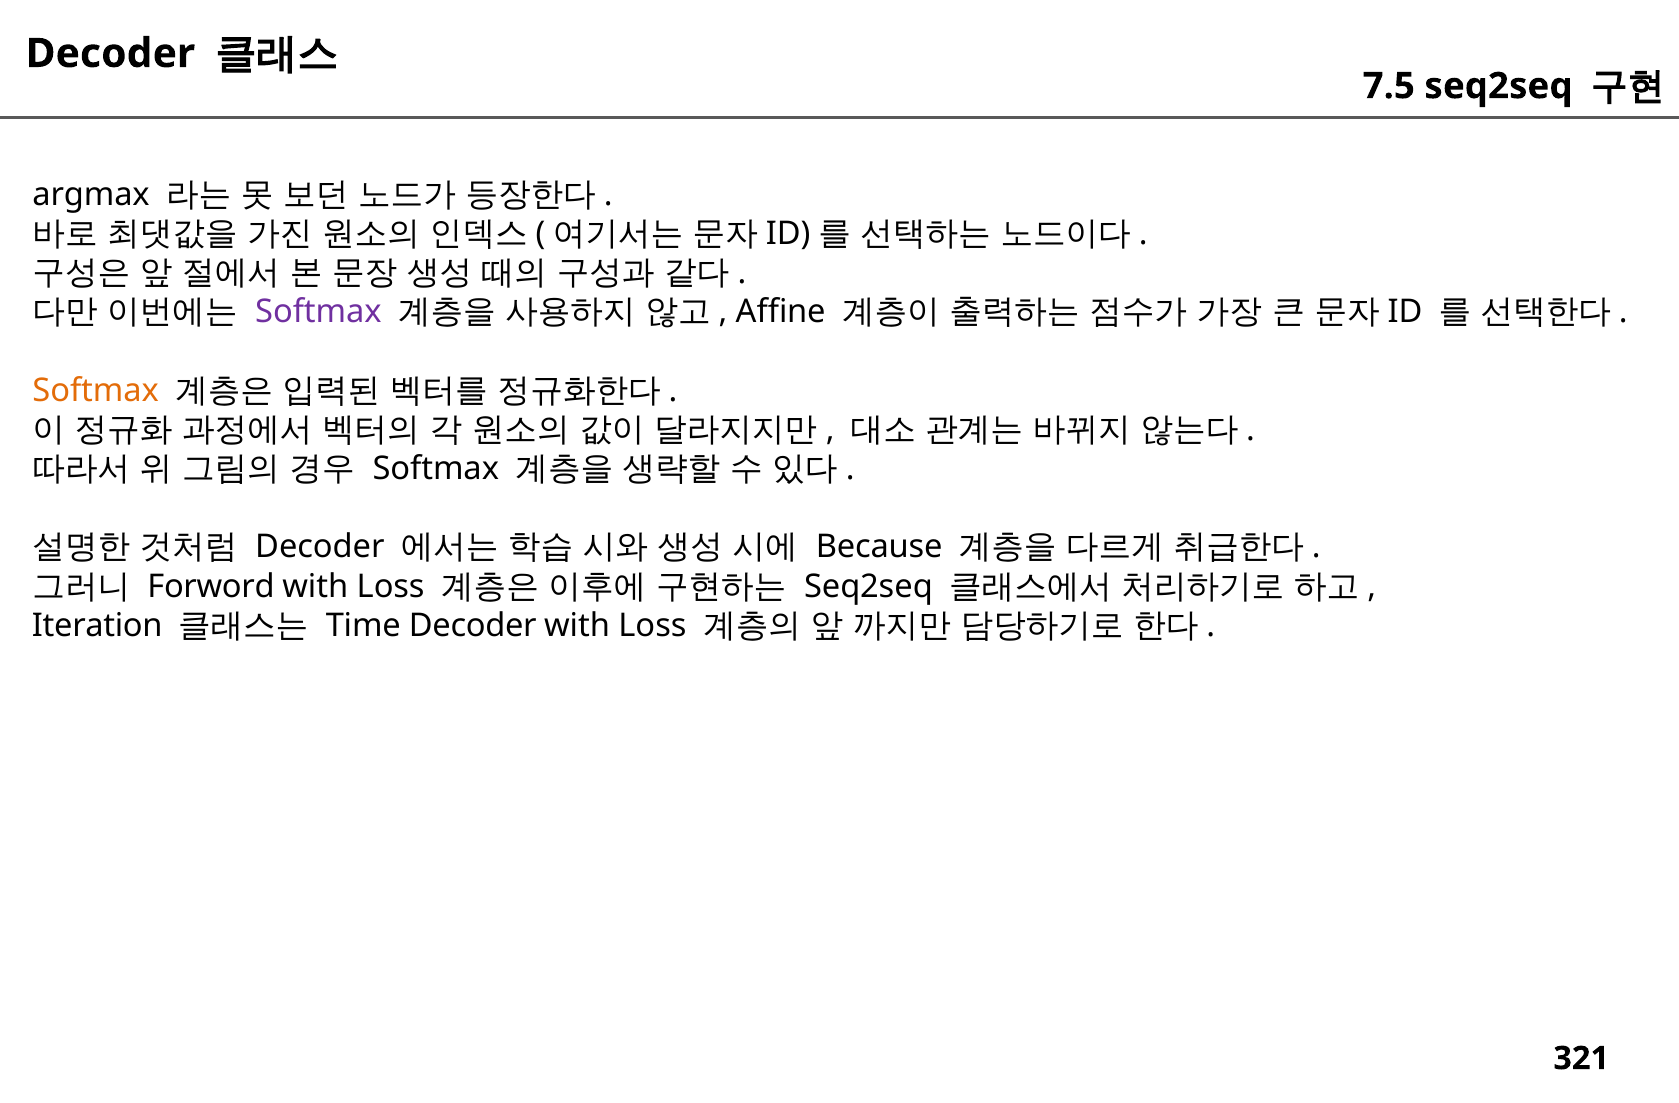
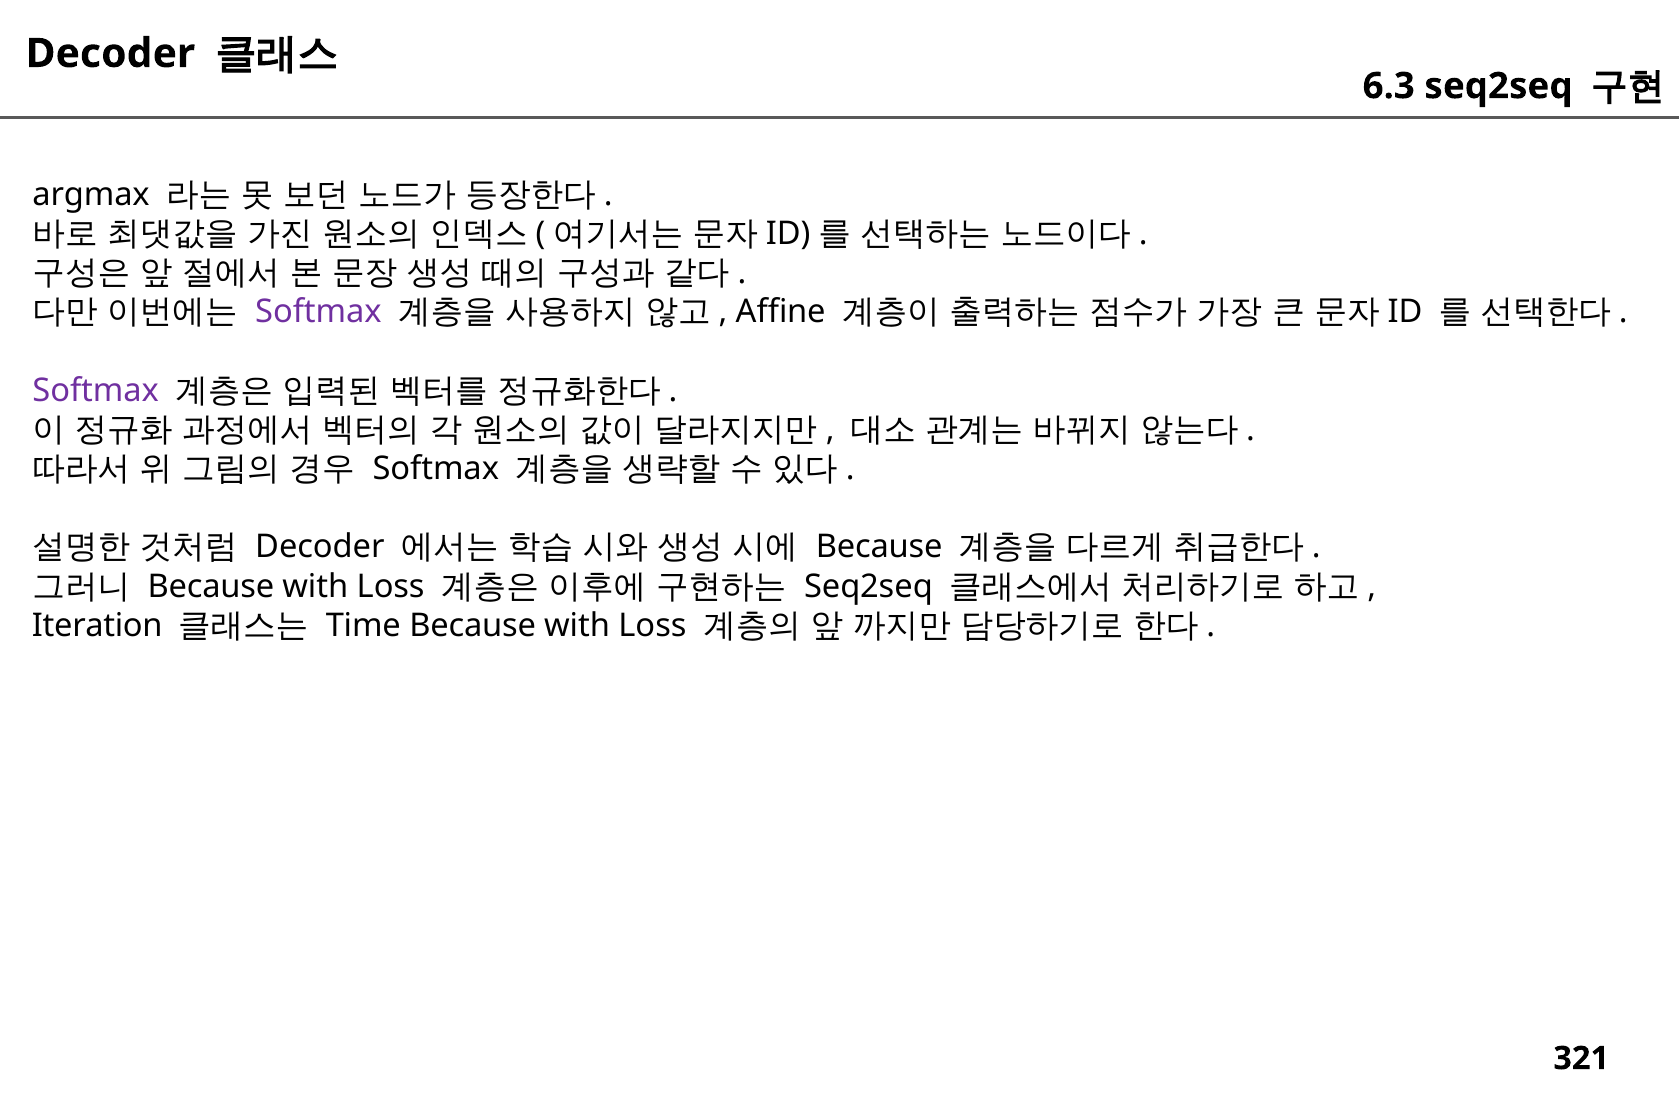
7.5: 7.5 -> 6.3 (1389, 86)
Softmax colour: orange -> purple (96, 390)
Forword: Forword -> Because (211, 586)
Time Decoder: Decoder -> Because (473, 626)
